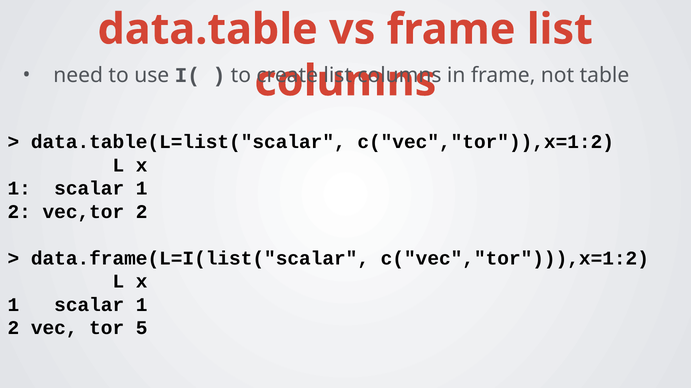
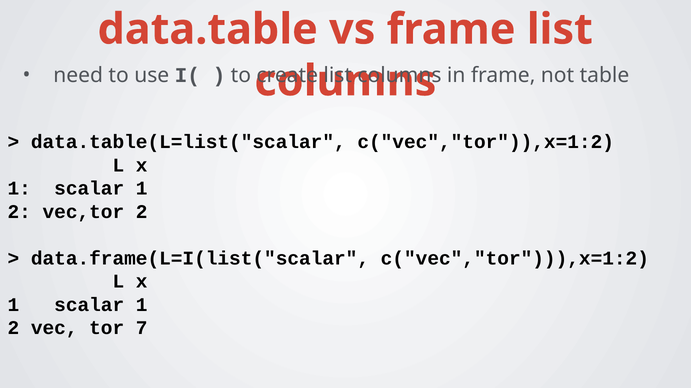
5: 5 -> 7 (142, 329)
